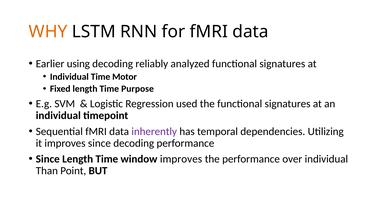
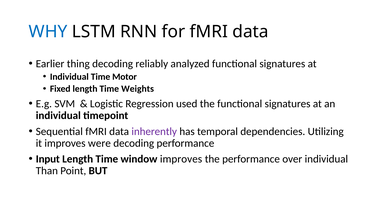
WHY colour: orange -> blue (48, 32)
using: using -> thing (78, 64)
Purpose: Purpose -> Weights (138, 89)
improves since: since -> were (99, 143)
Since: Since -> Input (48, 159)
